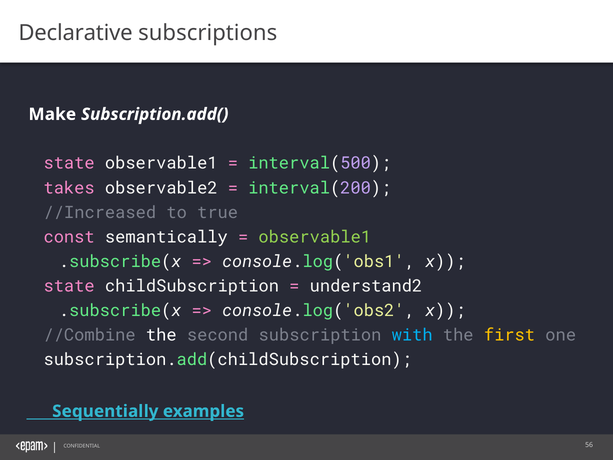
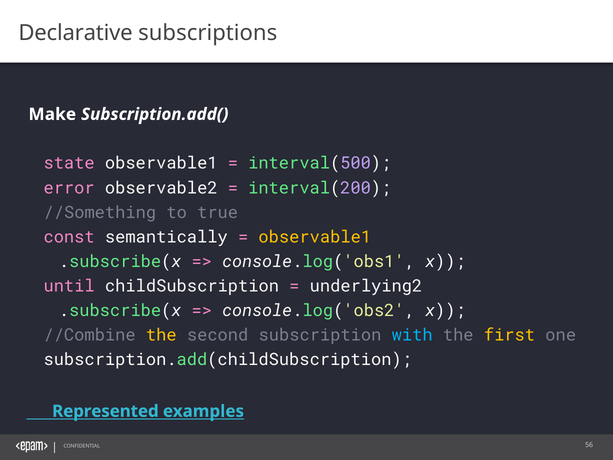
takes: takes -> error (69, 188)
//Increased: //Increased -> //Something (100, 212)
observable1 colour: light green -> yellow (315, 237)
state: state -> until (69, 286)
understand2: understand2 -> underlying2 (366, 286)
the colour: white -> yellow (161, 335)
Sequentially: Sequentially -> Represented (105, 411)
